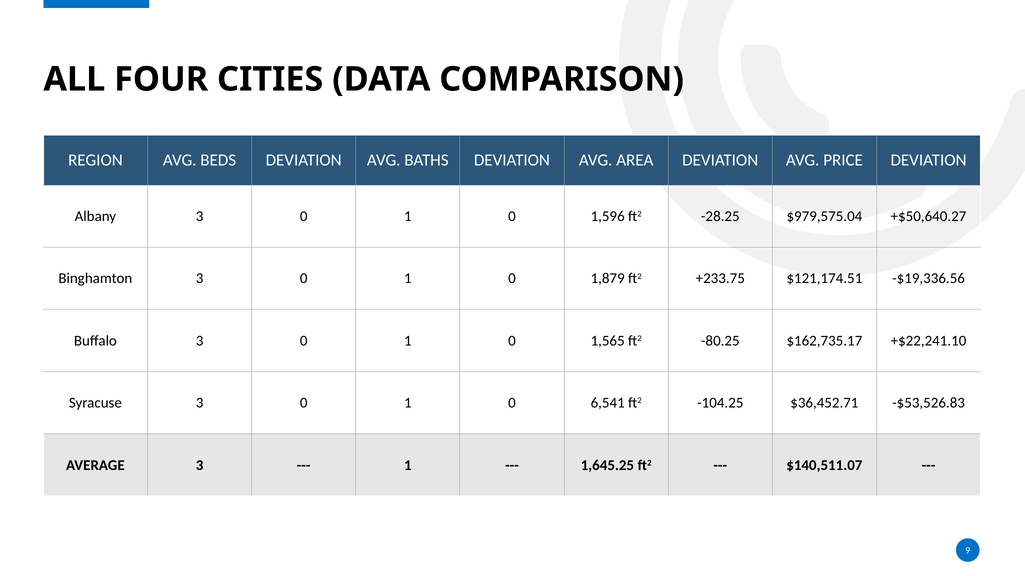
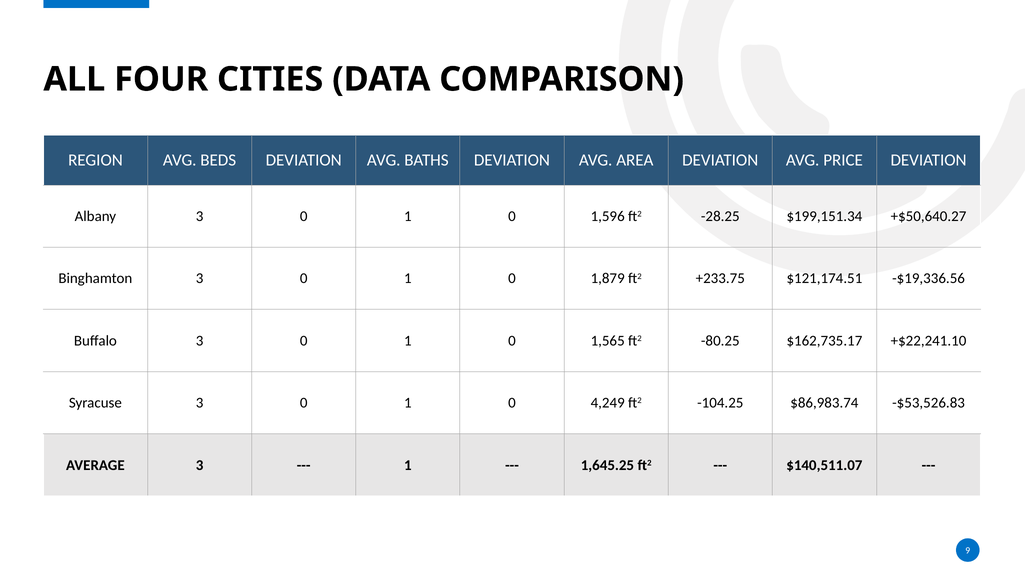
$979,575.04: $979,575.04 -> $199,151.34 (824, 217)
6,541: 6,541 -> 4,249 (608, 403)
$36,452.71: $36,452.71 -> $86,983.74 (824, 403)
